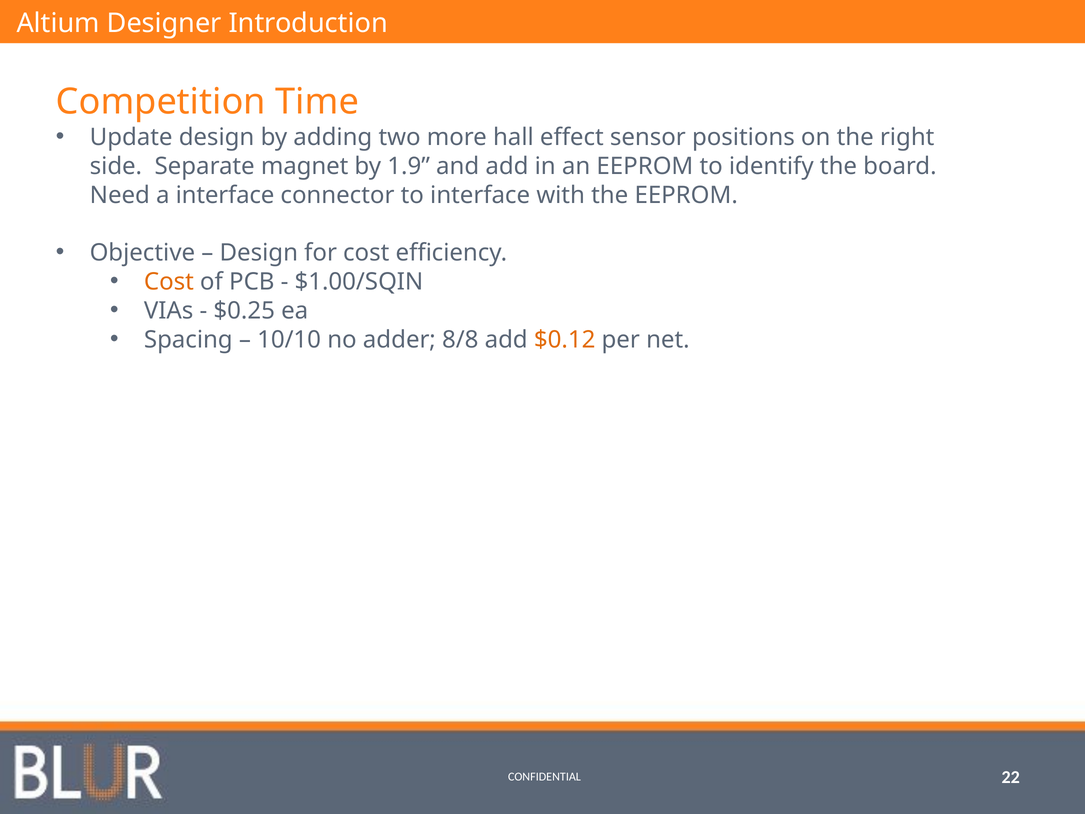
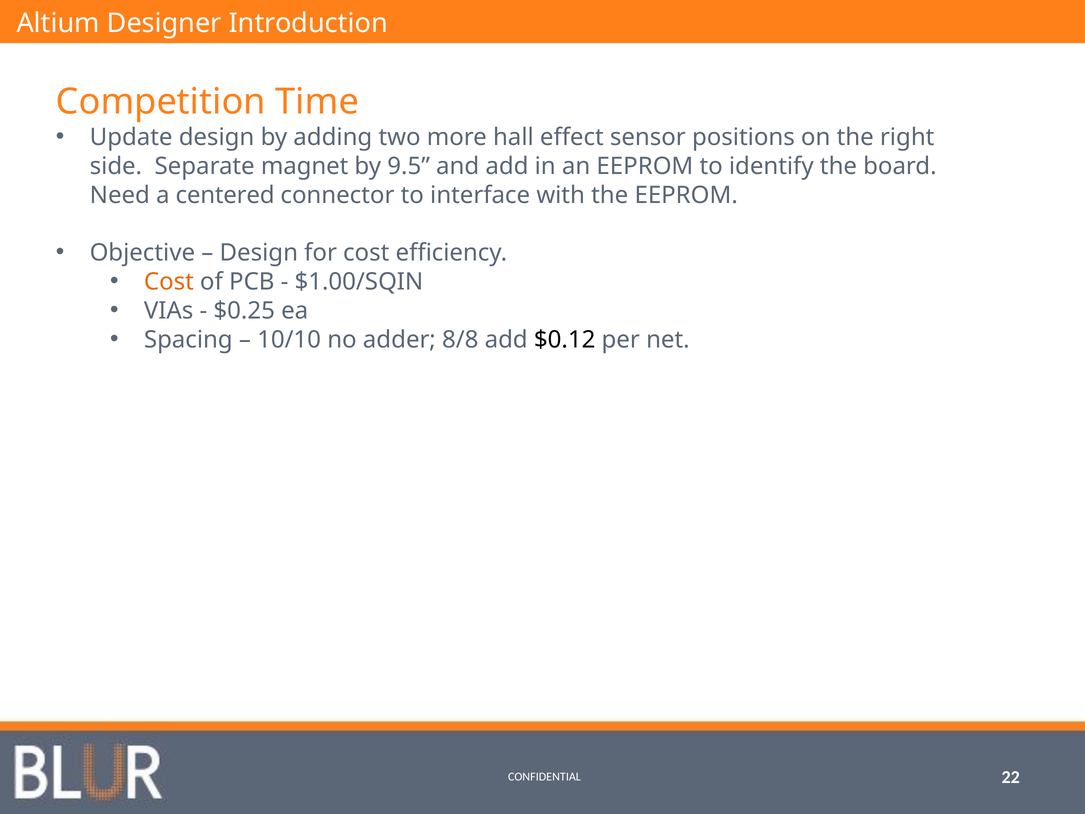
1.9: 1.9 -> 9.5 (409, 166)
a interface: interface -> centered (225, 195)
$0.12 colour: orange -> black (565, 340)
